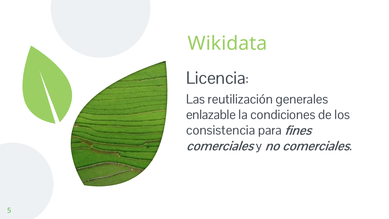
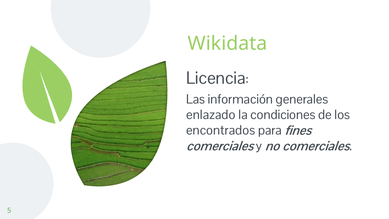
reutilización: reutilización -> información (240, 99)
enlazable: enlazable -> enlazado (211, 115)
consistencia: consistencia -> encontrados (221, 130)
